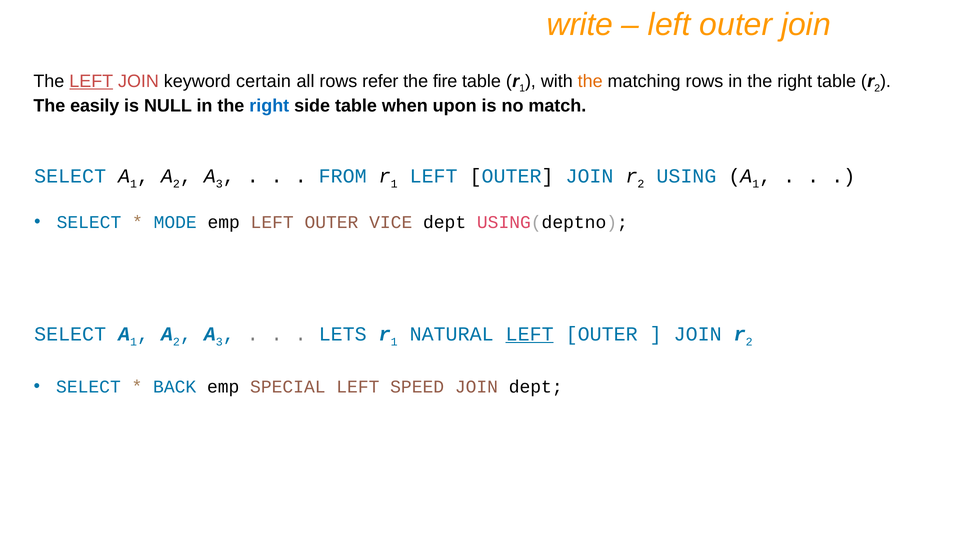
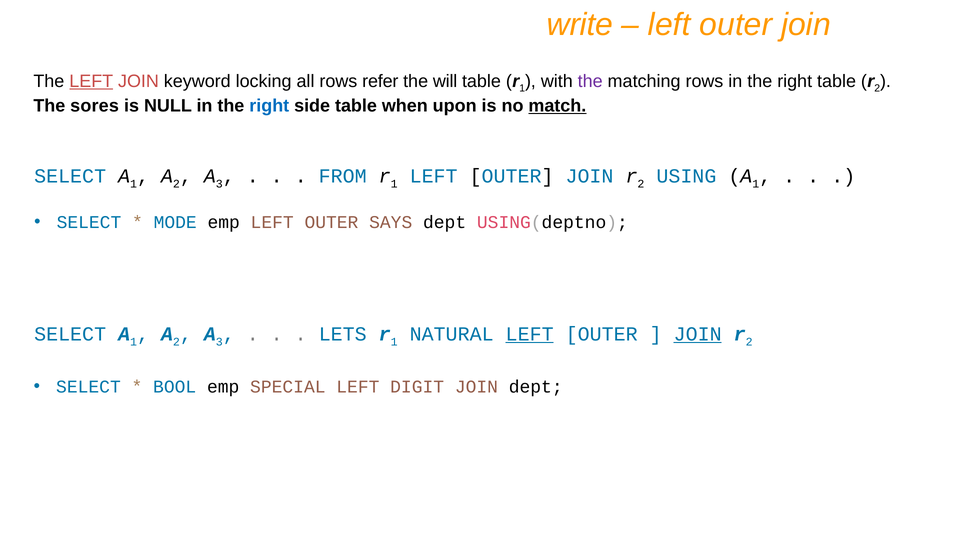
certain: certain -> locking (264, 81)
fire: fire -> will (445, 81)
the colour: orange -> purple (590, 81)
easily: easily -> sores (95, 106)
match underline: none -> present (557, 106)
VICE: VICE -> SAYS (391, 222)
JOIN underline: none -> present (698, 334)
BACK: BACK -> BOOL (175, 387)
SPEED: SPEED -> DIGIT (417, 387)
